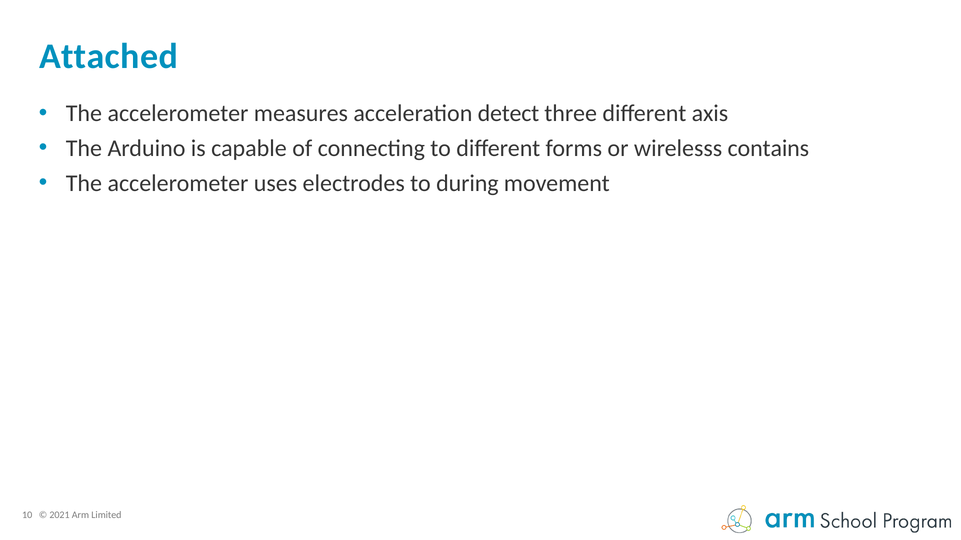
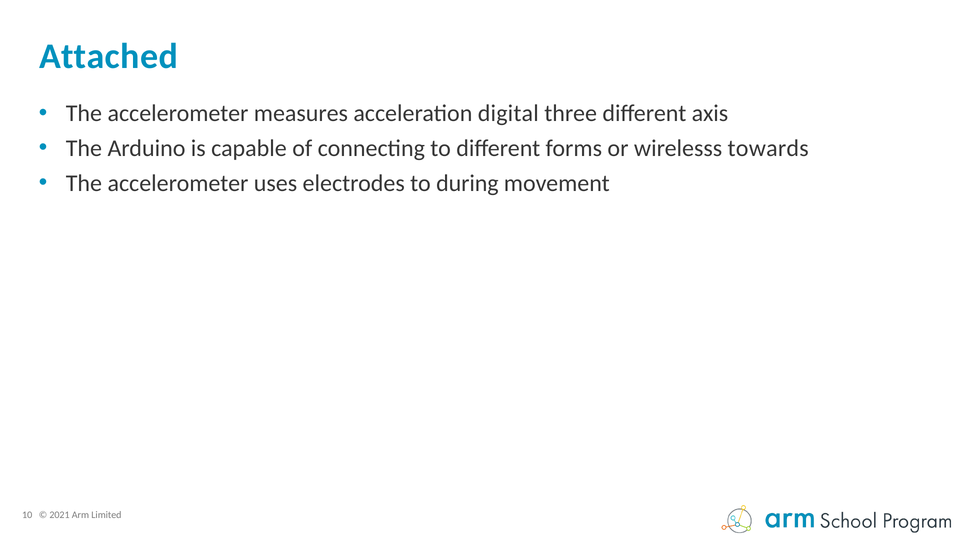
detect: detect -> digital (508, 114)
contains: contains -> towards (768, 149)
